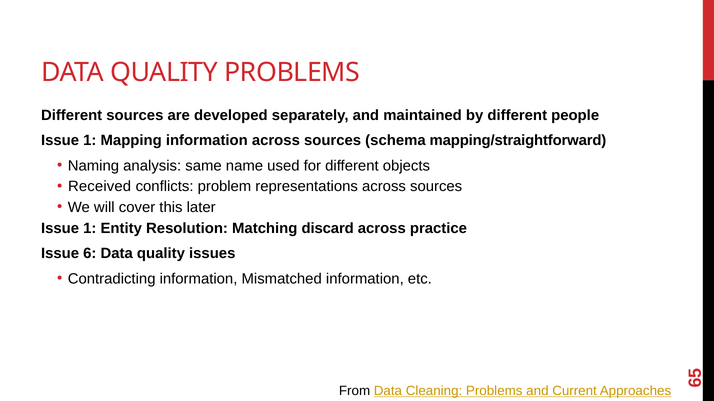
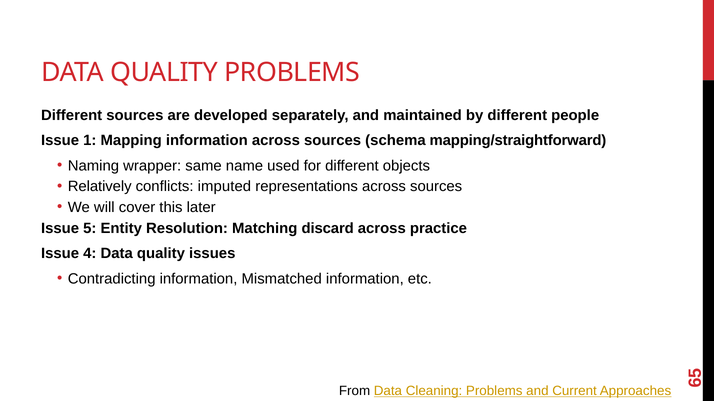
analysis: analysis -> wrapper (152, 166)
Received: Received -> Relatively (100, 187)
problem: problem -> imputed (224, 187)
1: 1 -> 5 (90, 228)
Issue 6: 6 -> 4 (90, 254)
